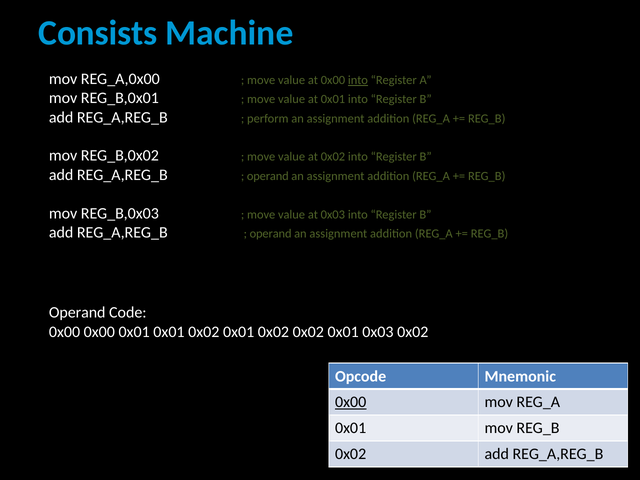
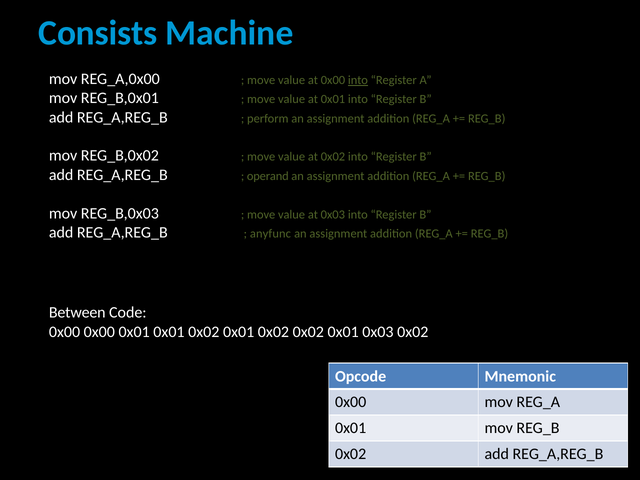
operand: operand -> anyfunc (270, 234)
Operand: Operand -> Between (77, 313)
0x00 underline: present -> none (351, 402)
